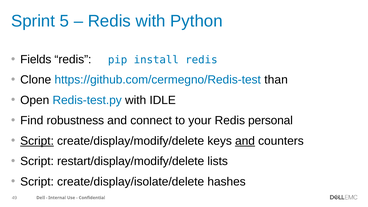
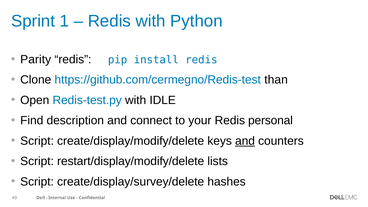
5: 5 -> 1 (64, 21)
Fields: Fields -> Parity (36, 59)
robustness: robustness -> description (75, 121)
Script underline: present -> none (37, 141)
create/display/isolate/delete: create/display/isolate/delete -> create/display/survey/delete (131, 182)
